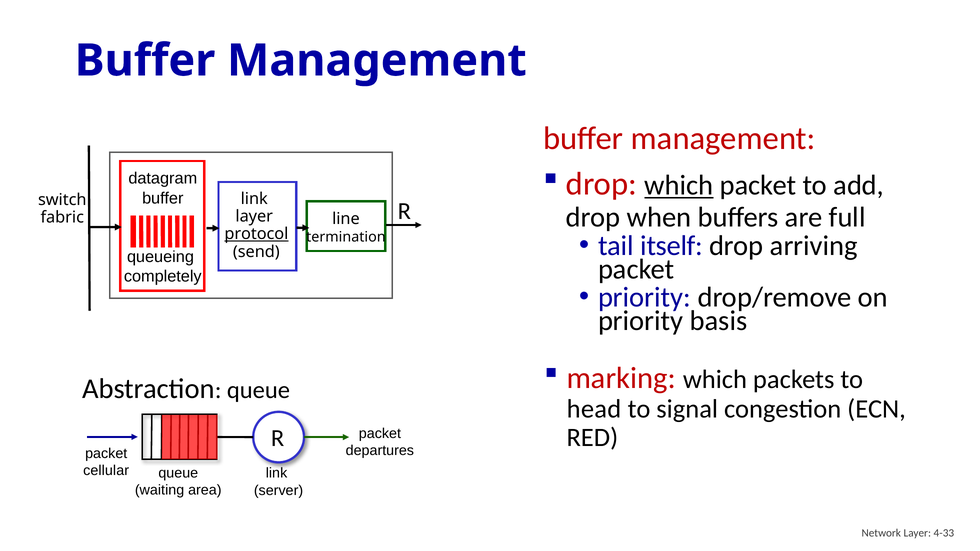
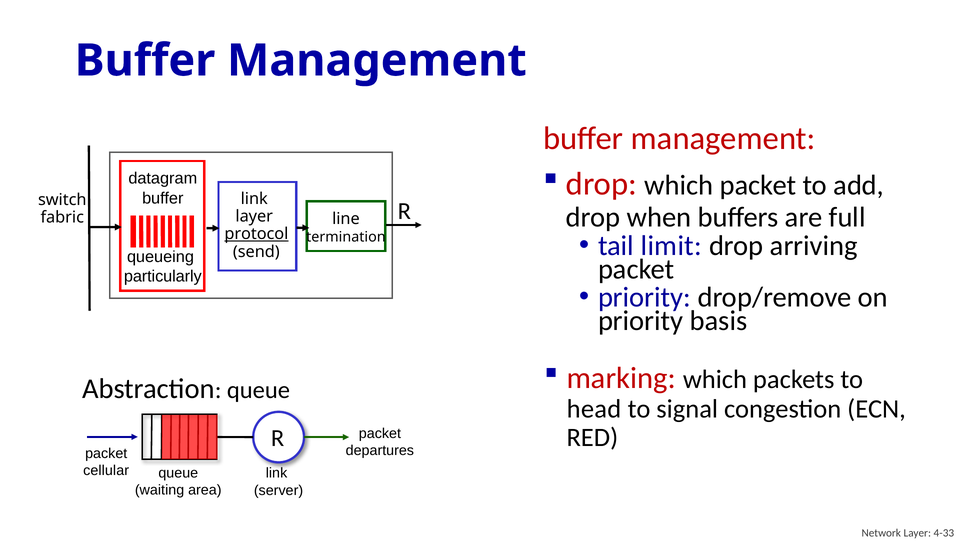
which underline: present -> none (679, 186)
itself: itself -> limit (671, 246)
completely: completely -> particularly (163, 277)
